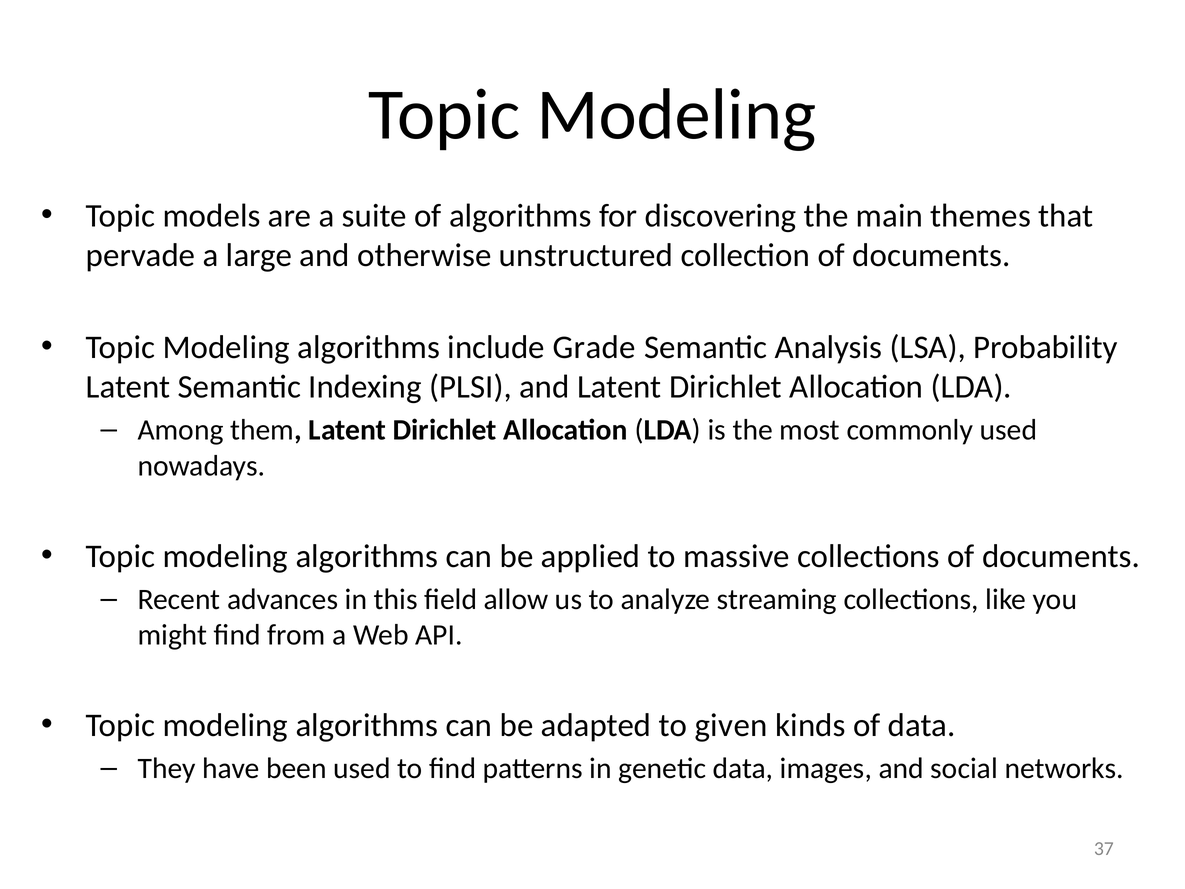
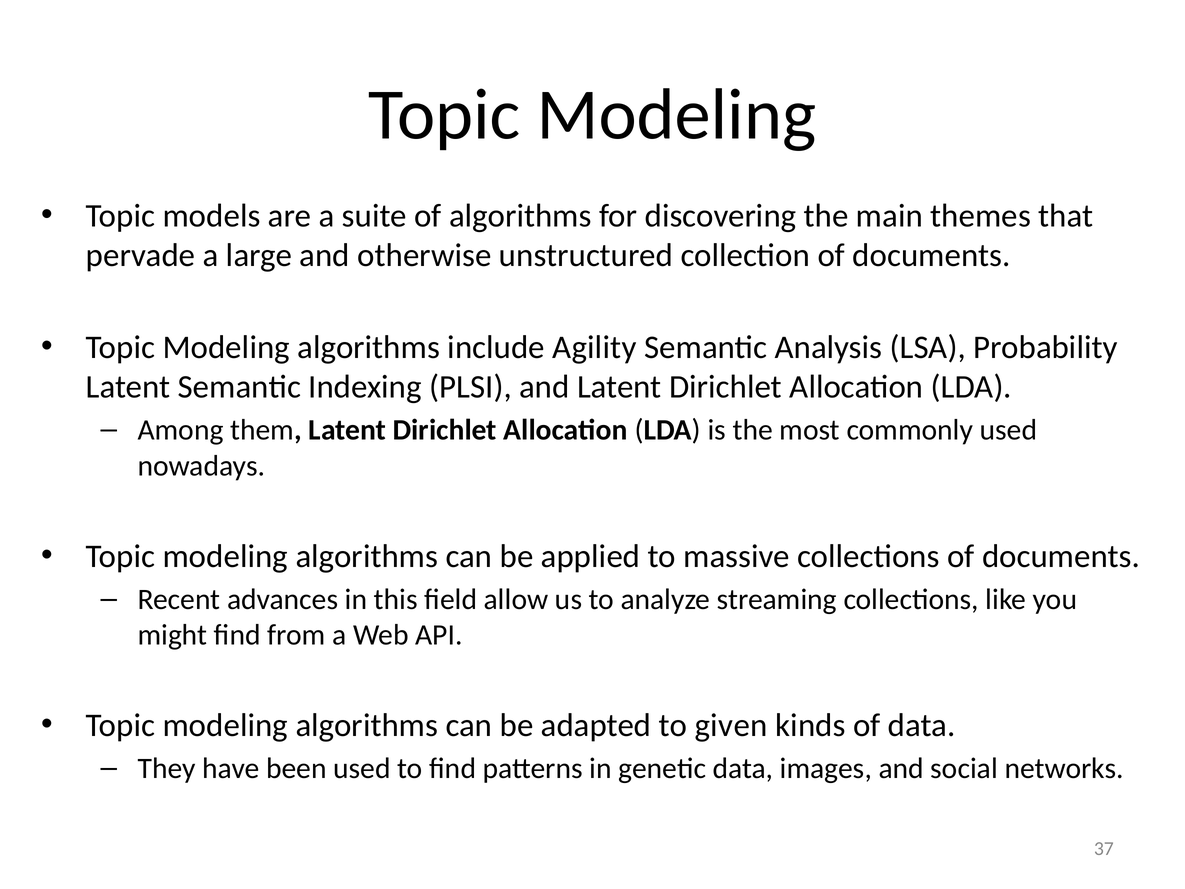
Grade: Grade -> Agility (594, 347)
